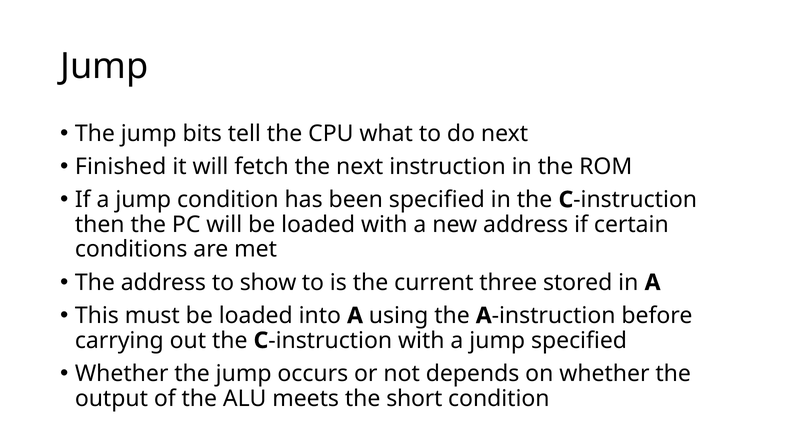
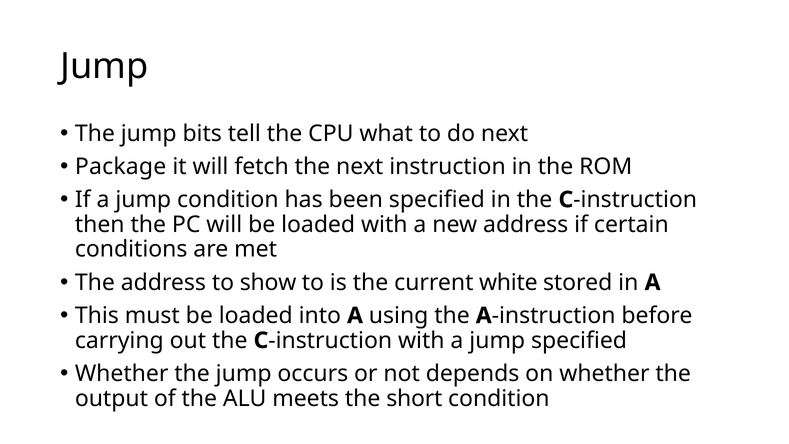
Finished: Finished -> Package (121, 166)
three: three -> white (508, 282)
